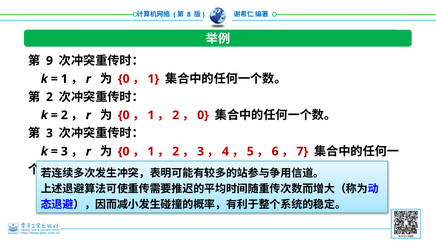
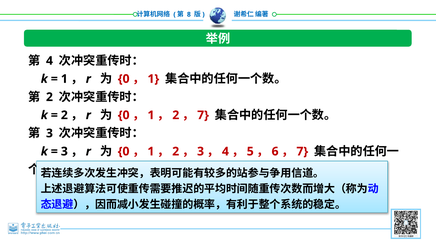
9: 9 -> 4 (49, 61)
0: 0 -> 7 (203, 115)
